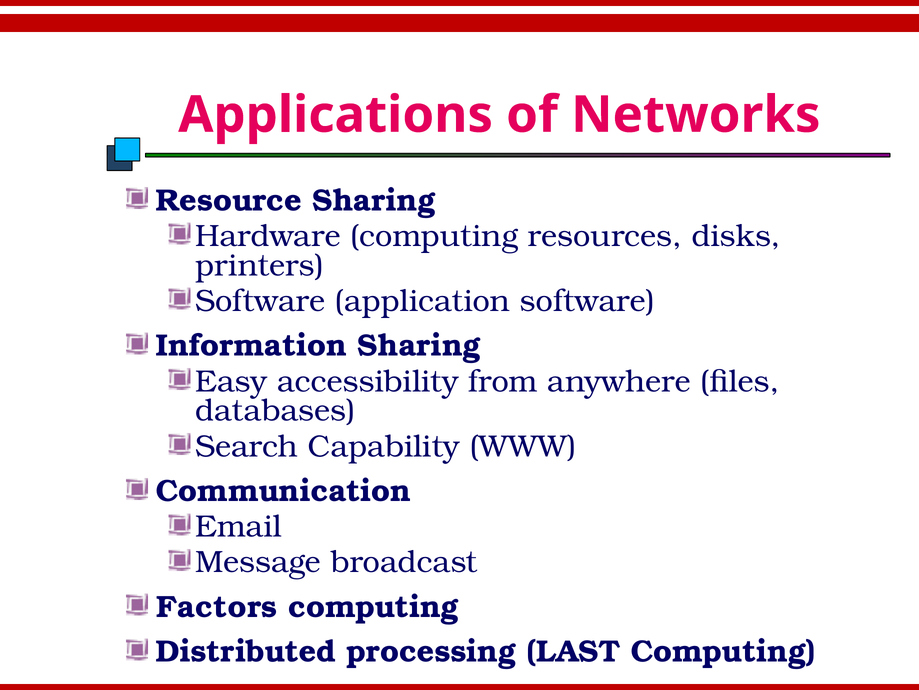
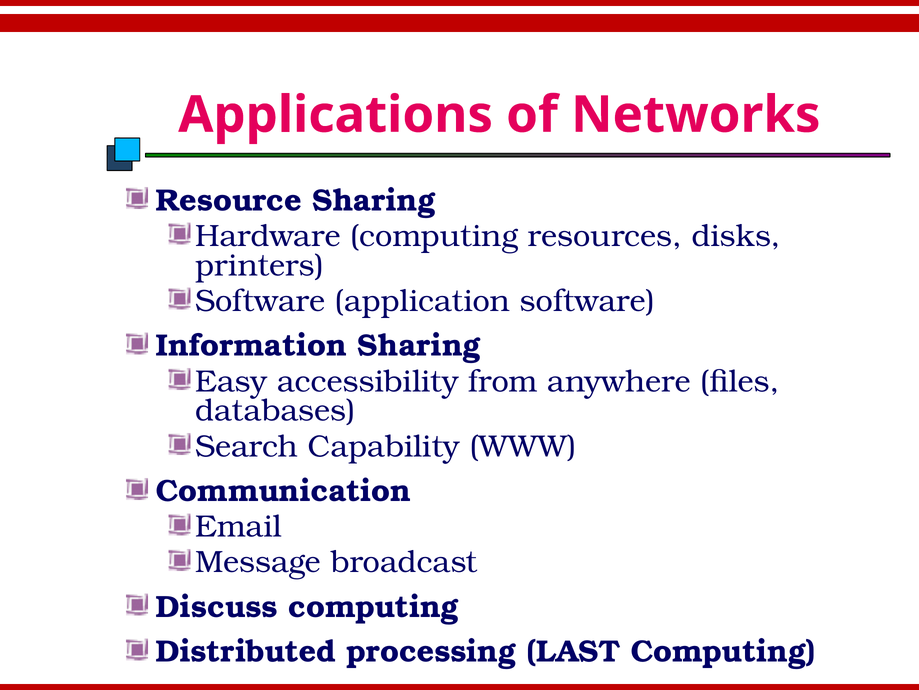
Factors: Factors -> Discuss (217, 606)
